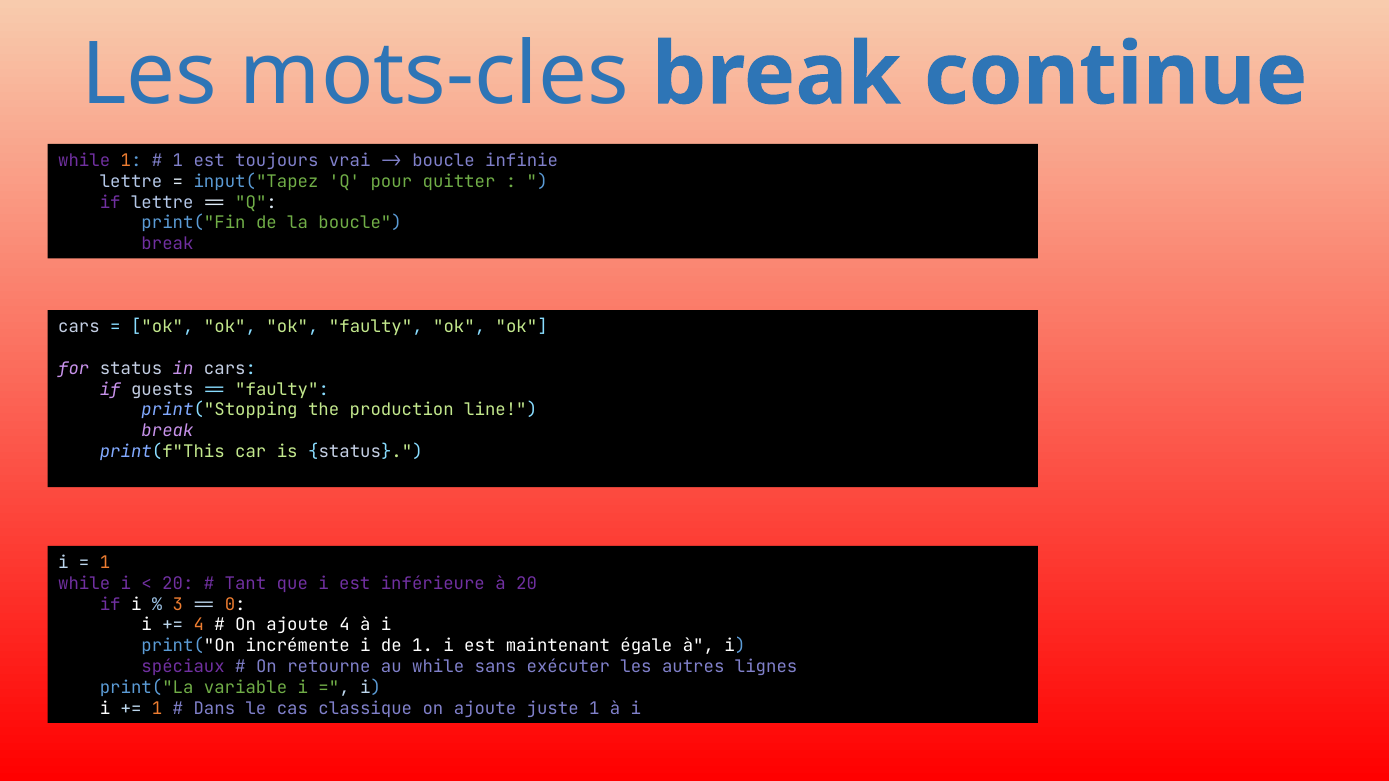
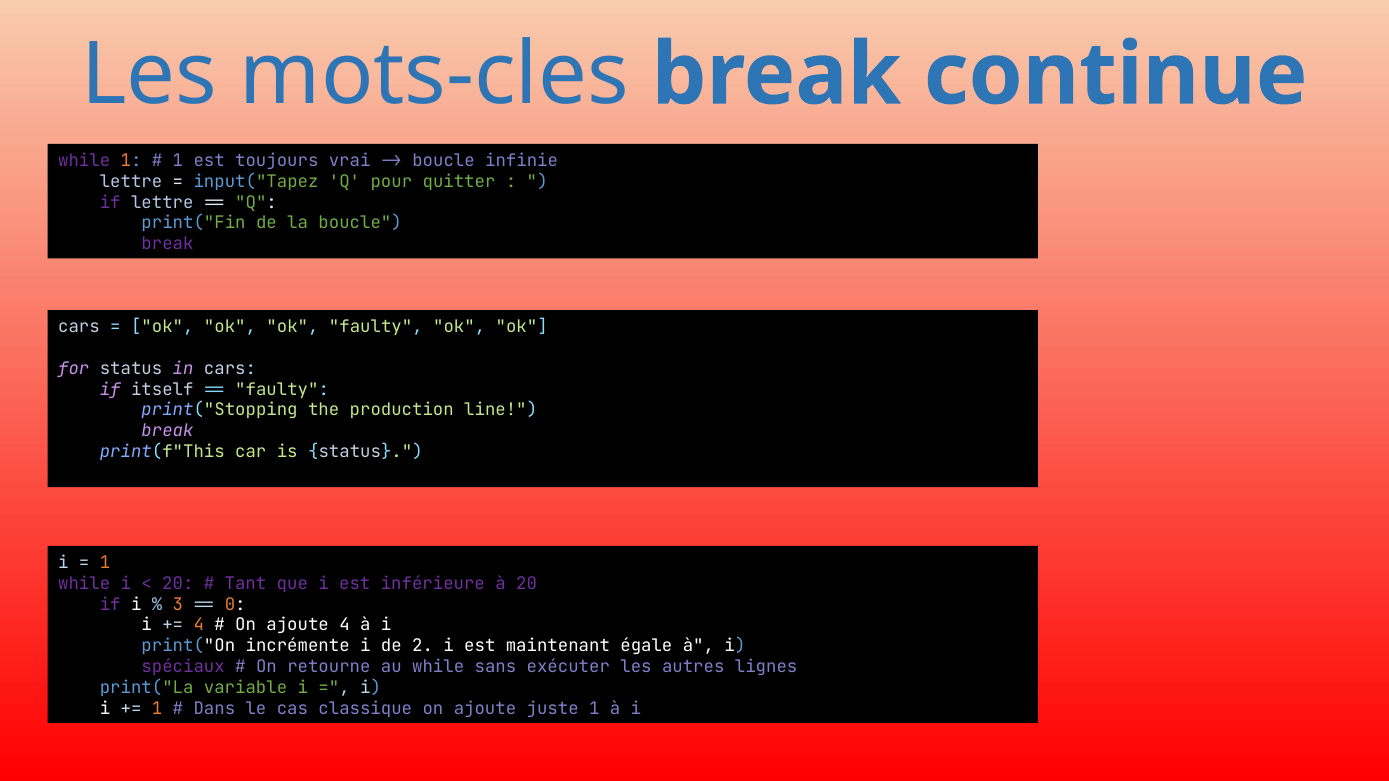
guests: guests -> itself (162, 390)
de 1: 1 -> 2 (423, 646)
